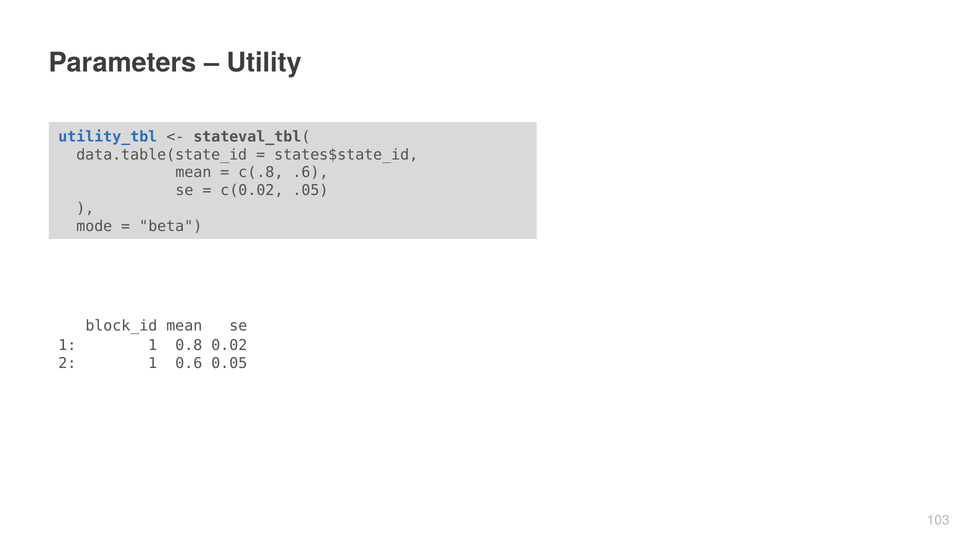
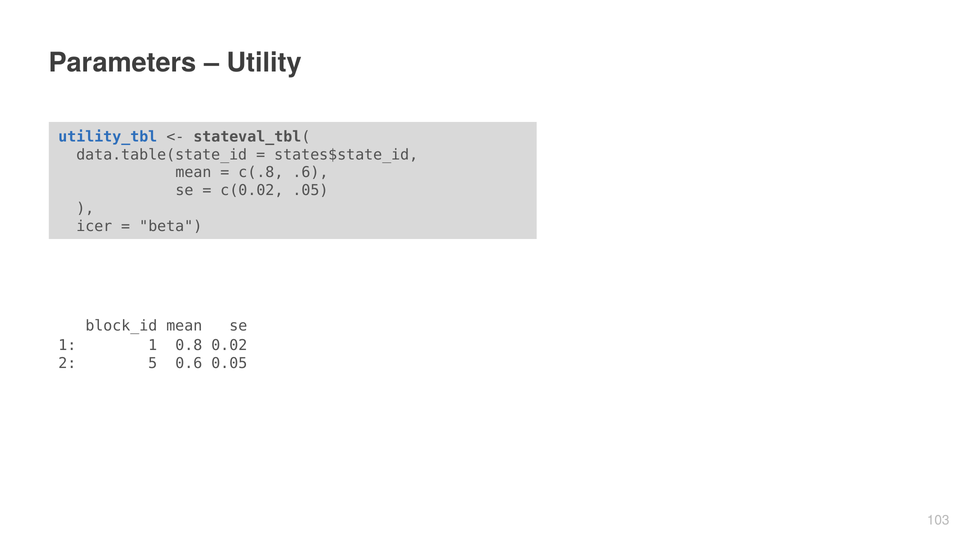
mode: mode -> icer (94, 226)
2 1: 1 -> 5 (153, 363)
